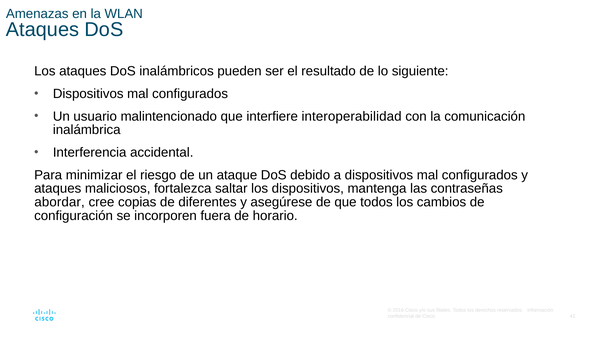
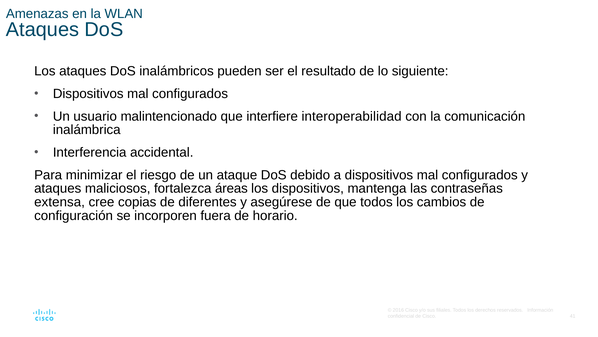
saltar: saltar -> áreas (231, 188)
abordar: abordar -> extensa (60, 202)
